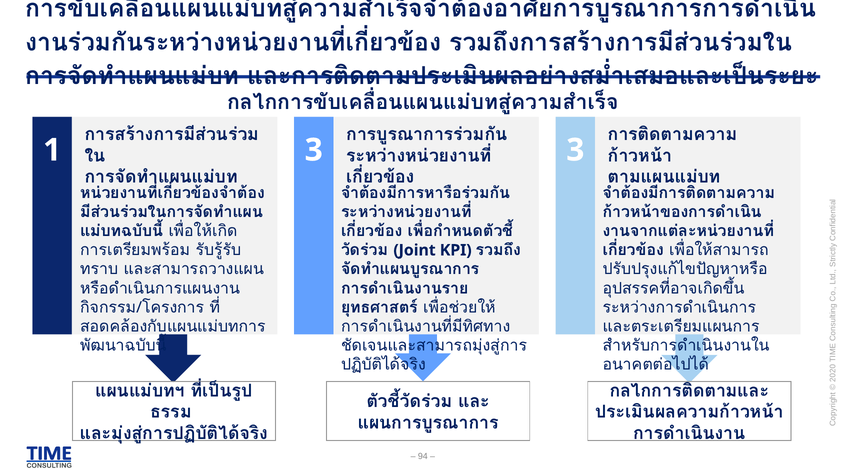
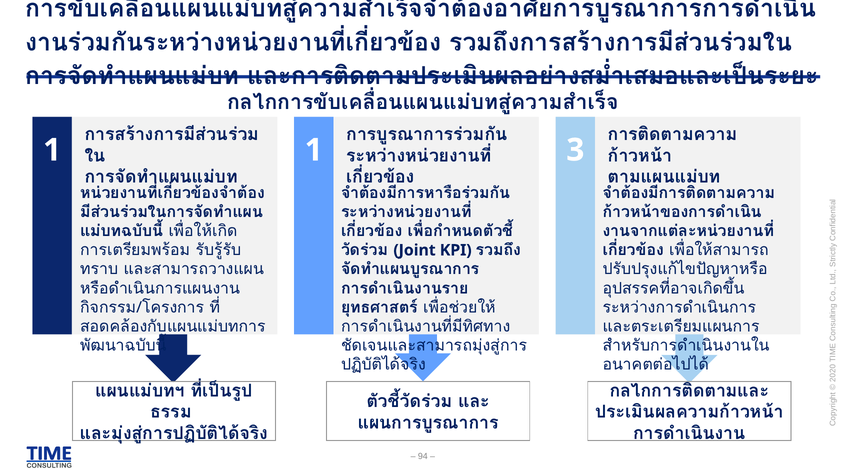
1 3: 3 -> 1 (314, 150)
